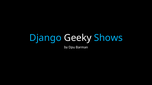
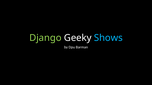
Django colour: light blue -> light green (45, 38)
